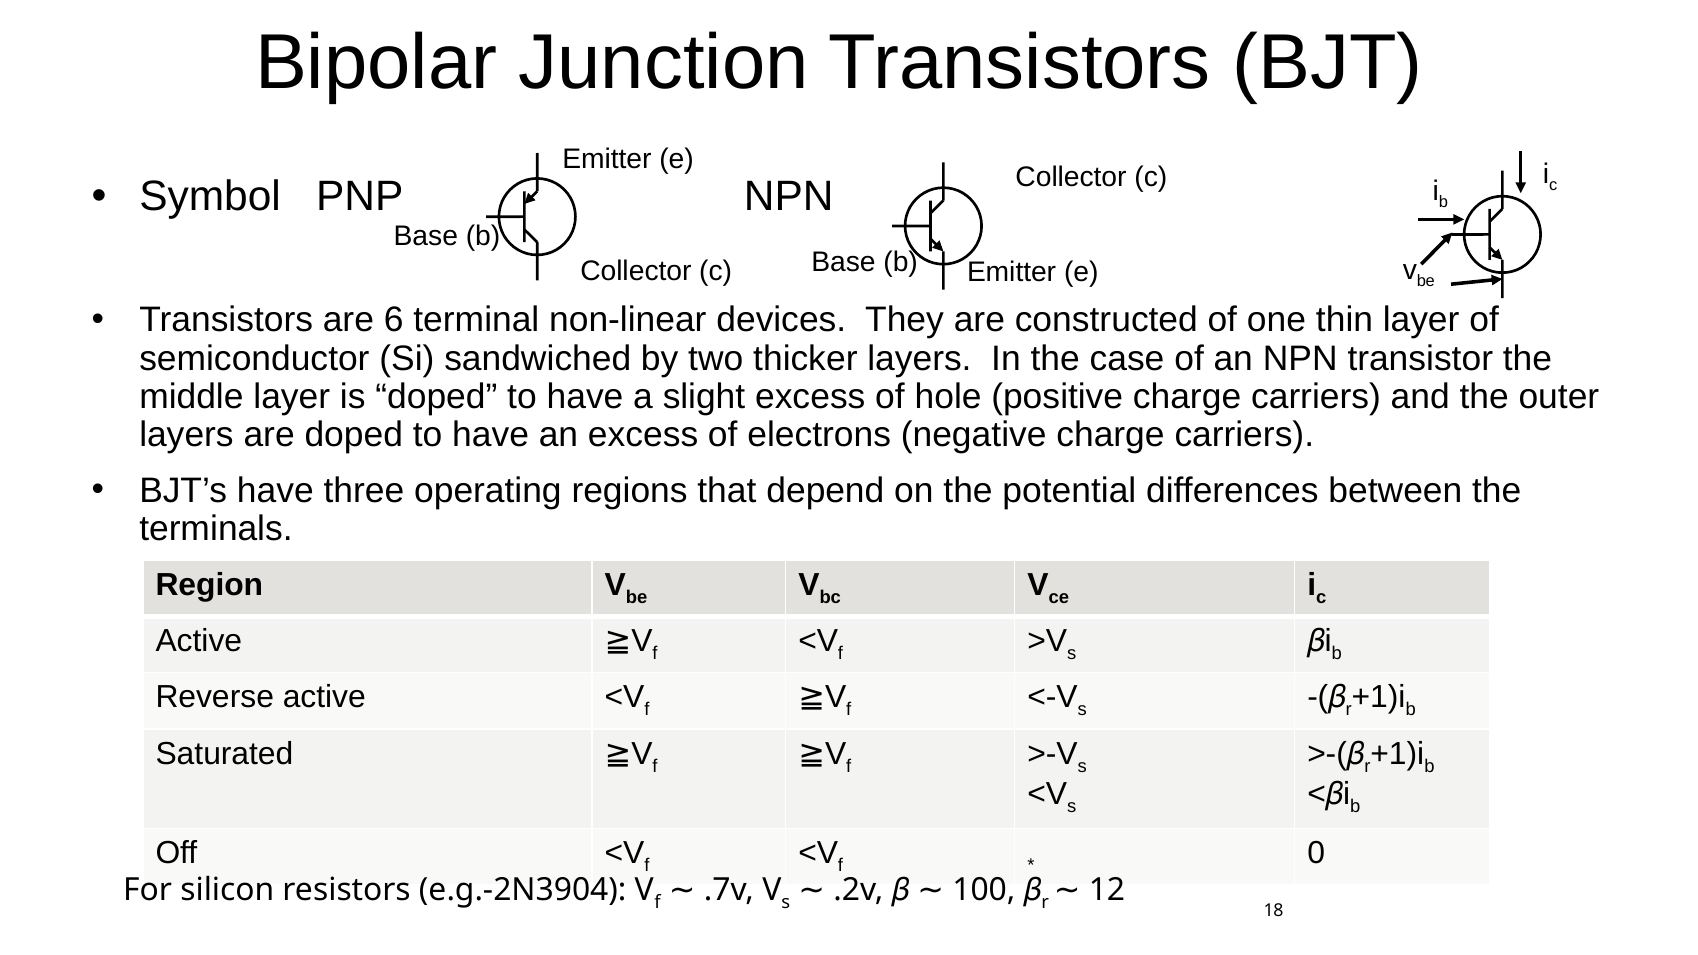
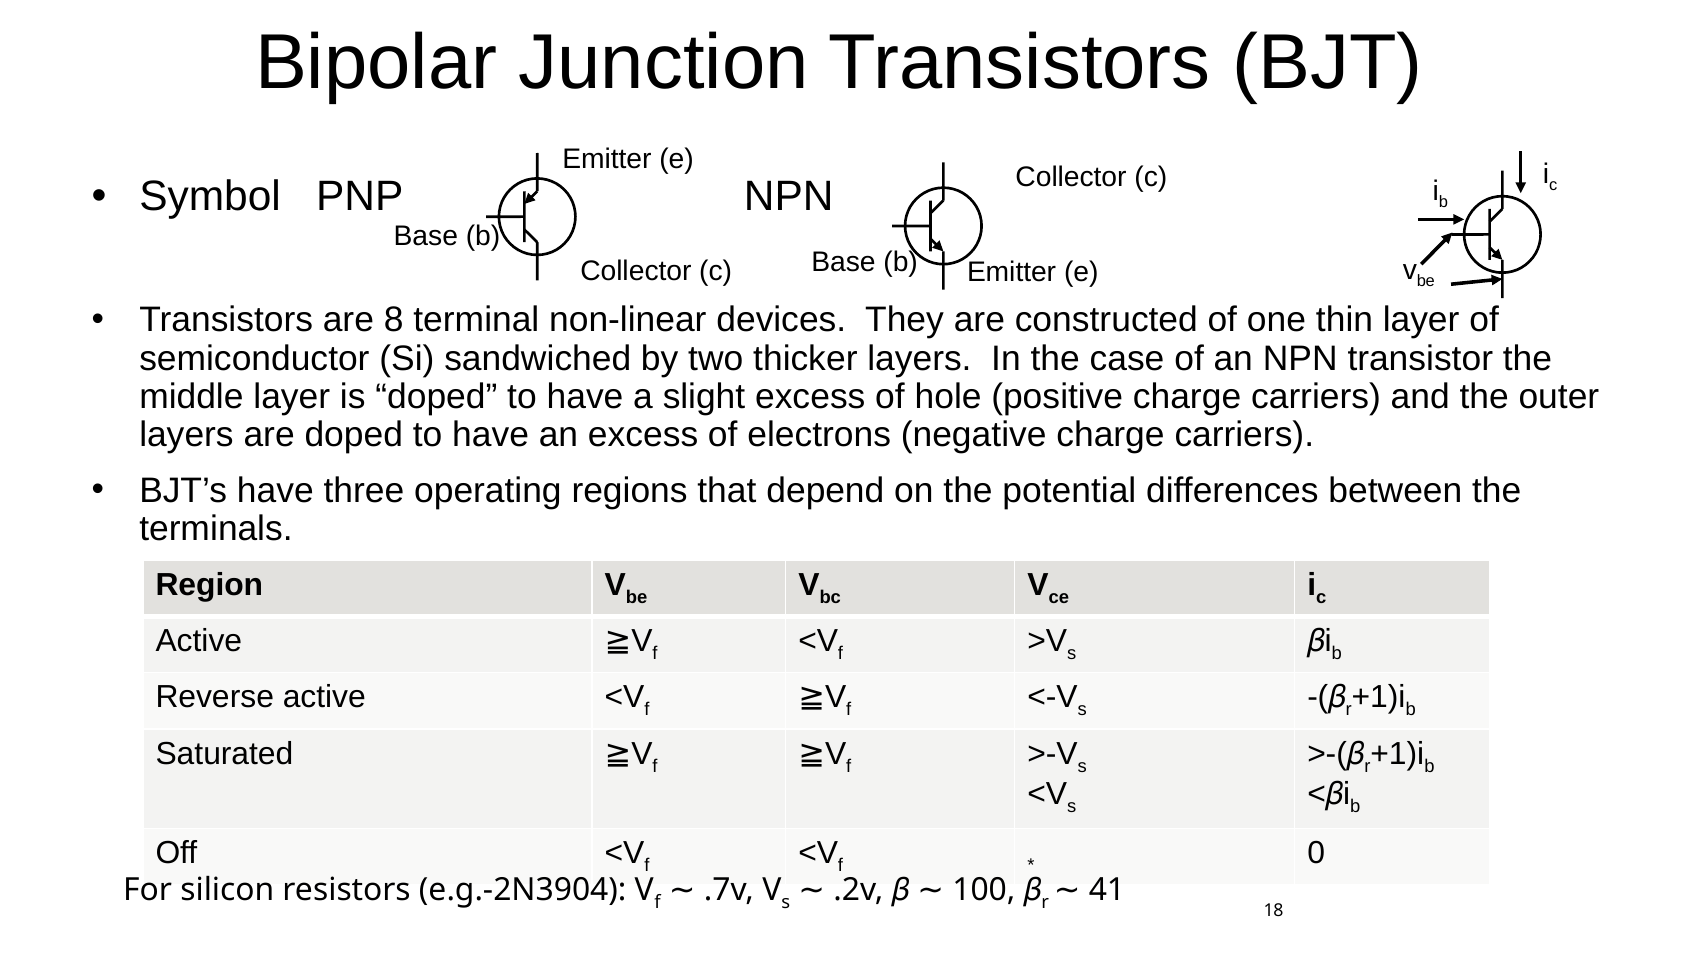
6: 6 -> 8 (394, 320)
12: 12 -> 41 (1107, 890)
